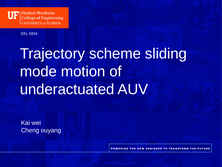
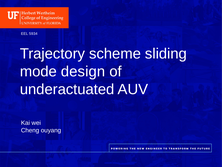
motion: motion -> design (83, 71)
